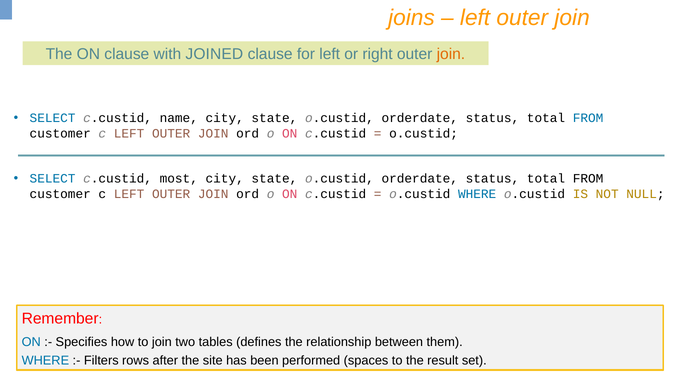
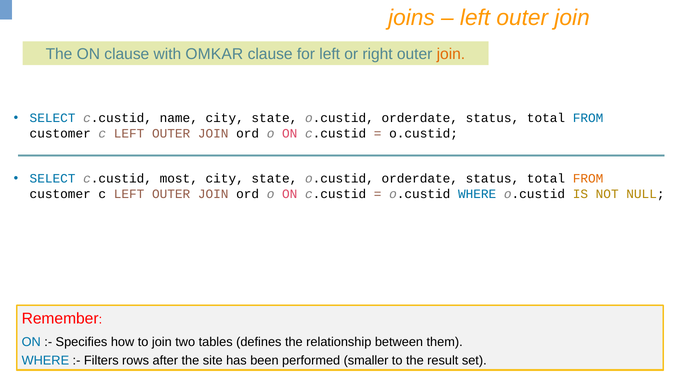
JOINED: JOINED -> OMKAR (214, 54)
FROM colour: black -> orange (588, 178)
spaces: spaces -> smaller (366, 360)
